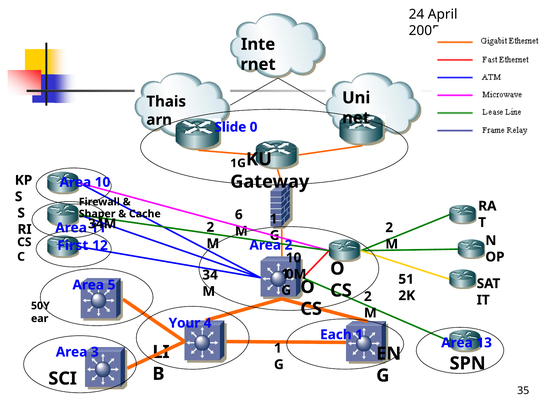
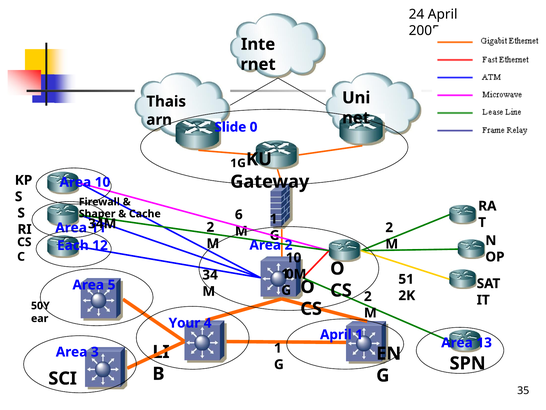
First: First -> Each (73, 245)
Each: Each -> April (336, 334)
